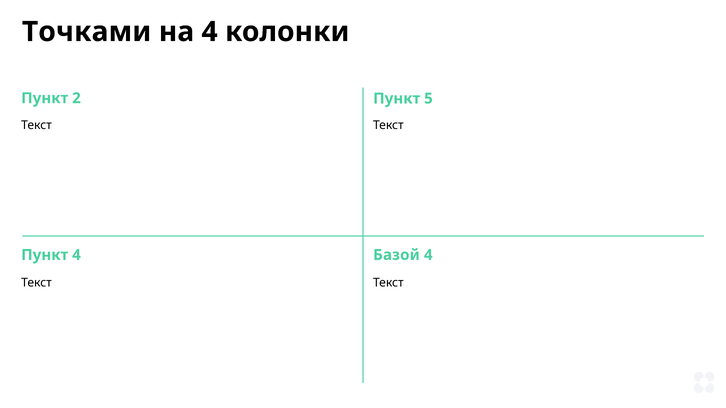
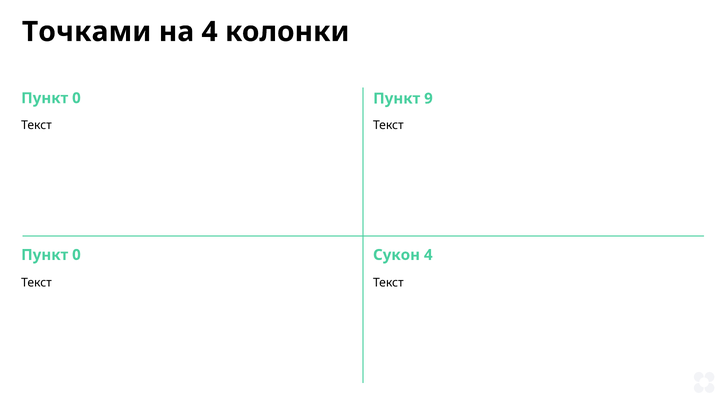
2: 2 -> 0 (76, 98)
5: 5 -> 9 (428, 99)
4: 4 -> 0 (76, 255)
Базой: Базой -> Сукон (397, 255)
